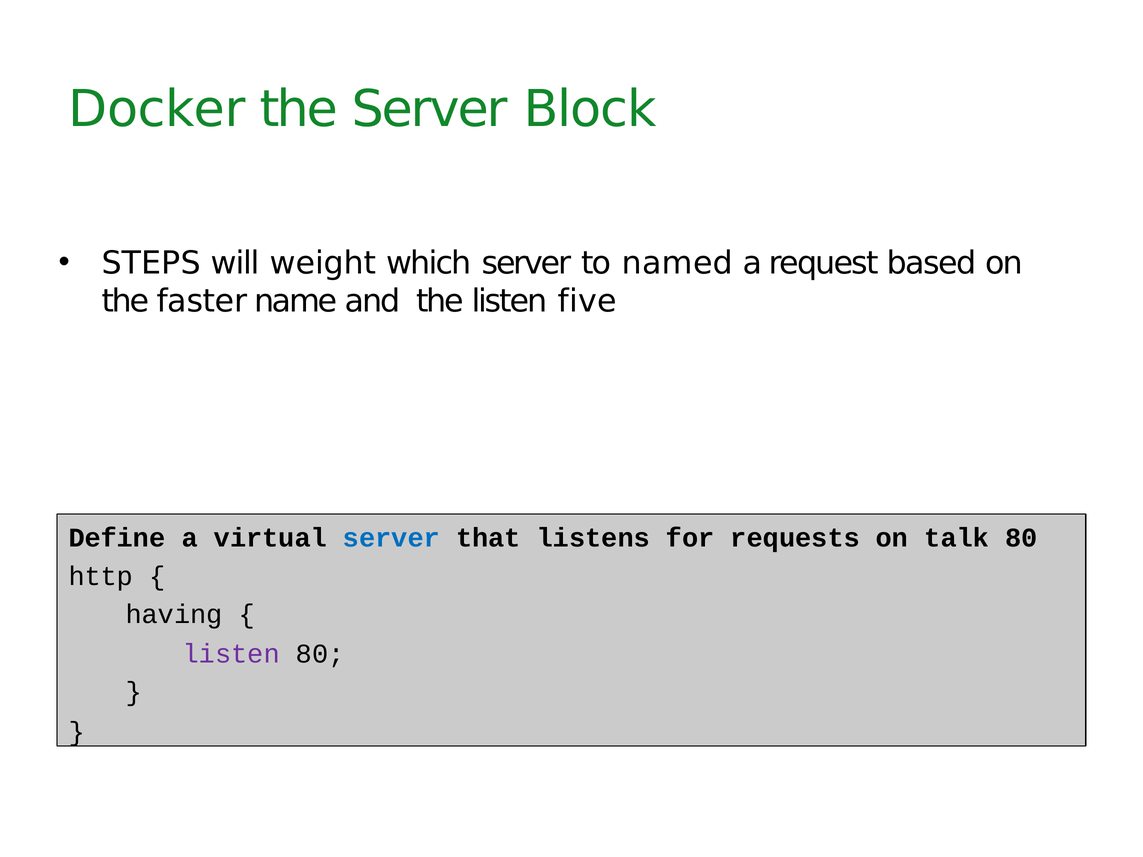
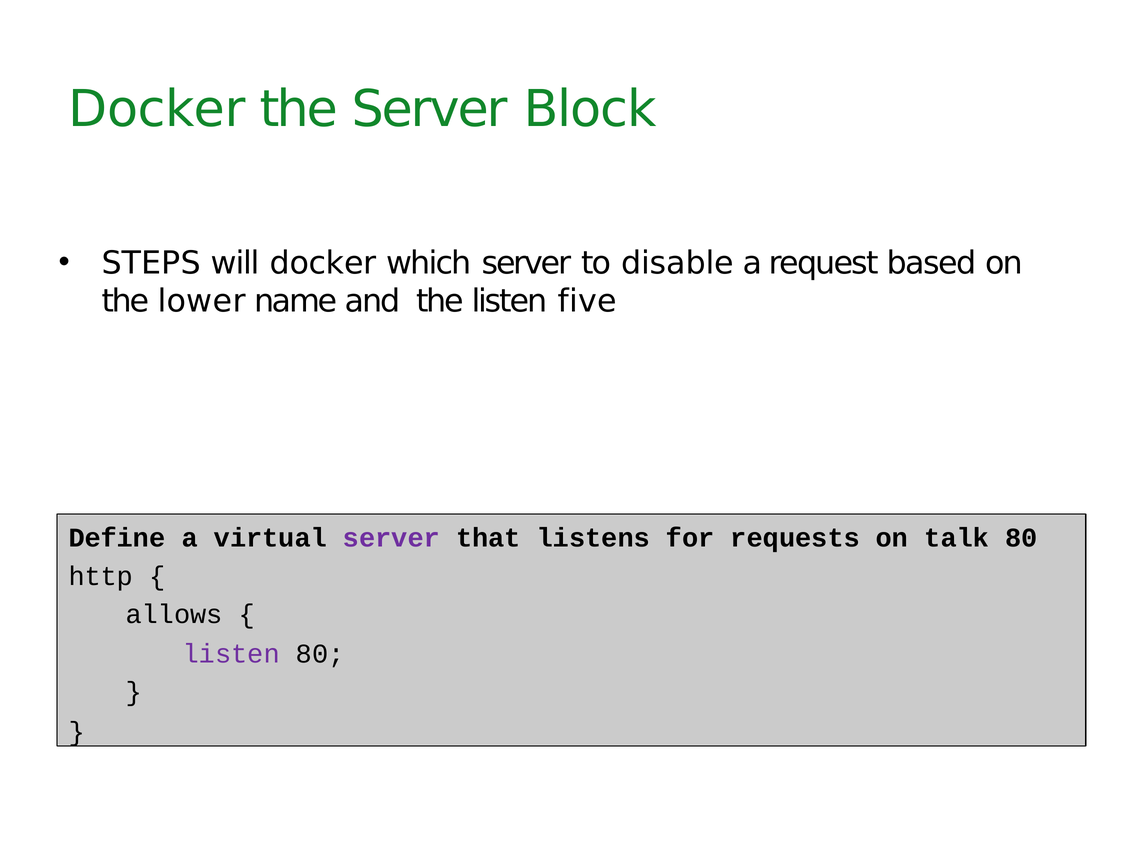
will weight: weight -> docker (323, 263)
named: named -> disable (678, 263)
faster: faster -> lower (202, 301)
server colour: blue -> purple (391, 538)
having: having -> allows (174, 614)
